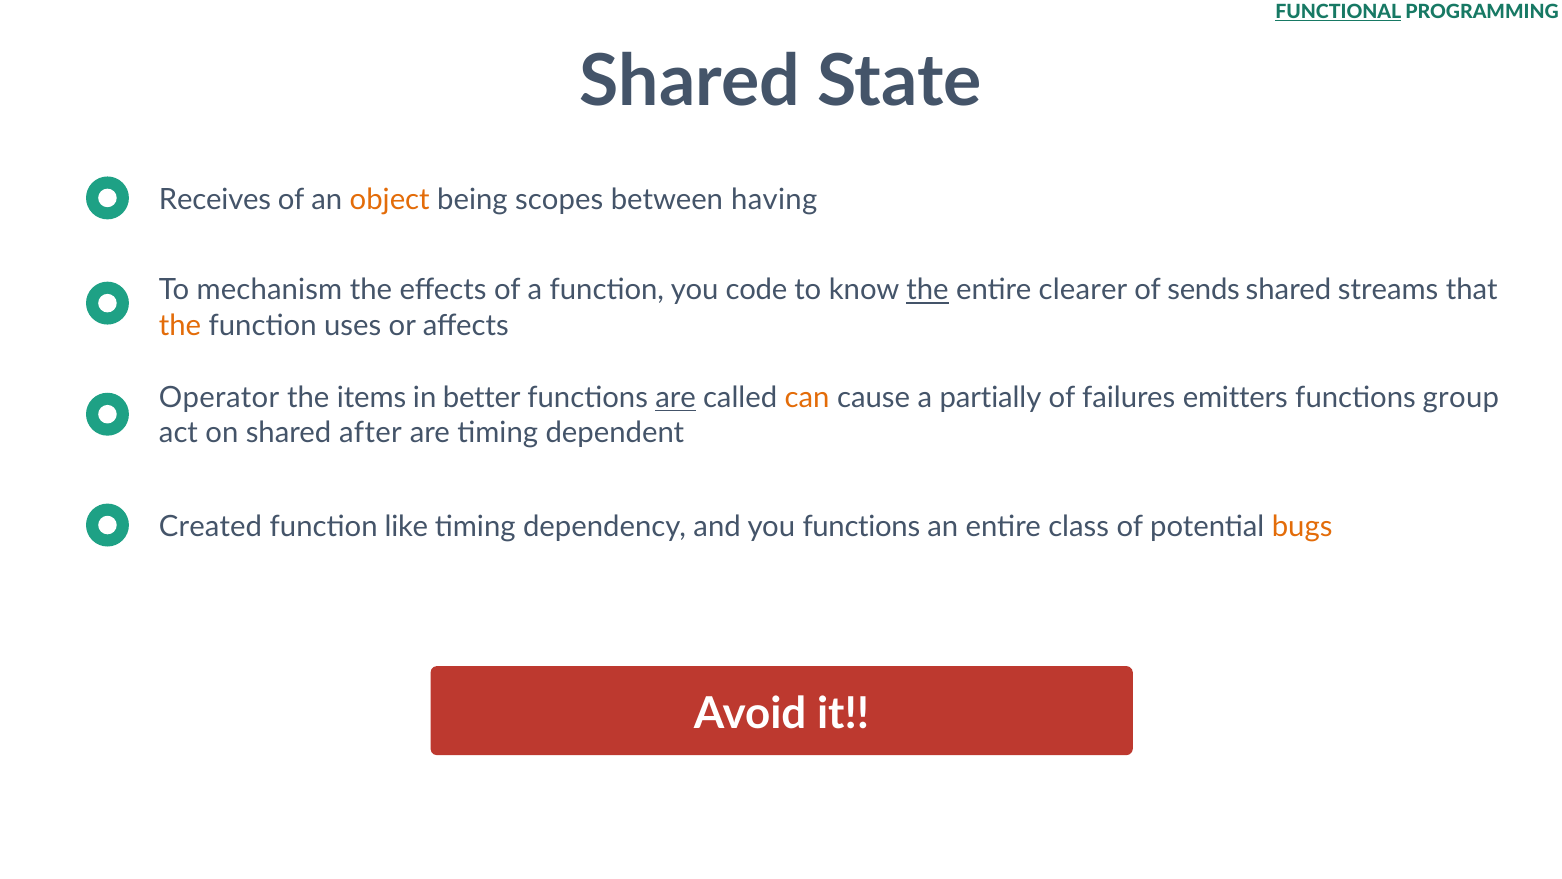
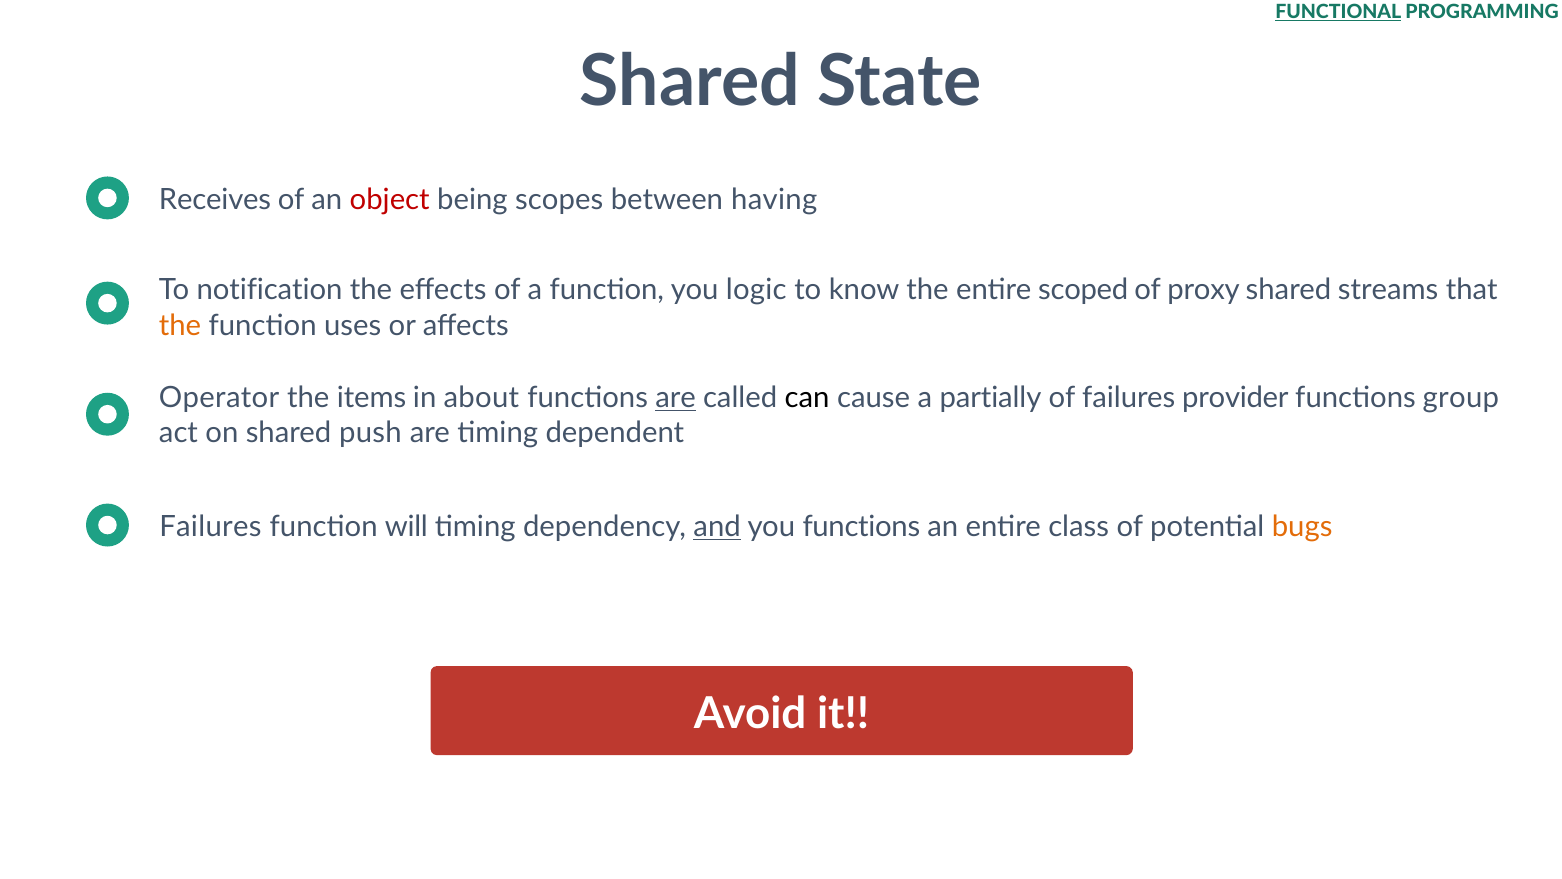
object colour: orange -> red (390, 200)
mechanism: mechanism -> notification (270, 290)
code: code -> logic (756, 290)
the underline: present -> none (927, 290)
clearer: clearer -> scoped (1083, 290)
sends: sends -> proxy (1204, 290)
better: better -> about (481, 398)
can colour: orange -> black (807, 398)
emitters: emitters -> provider (1235, 398)
after: after -> push (370, 433)
Created: Created -> Failures (210, 527)
like: like -> will (406, 527)
and underline: none -> present (717, 527)
